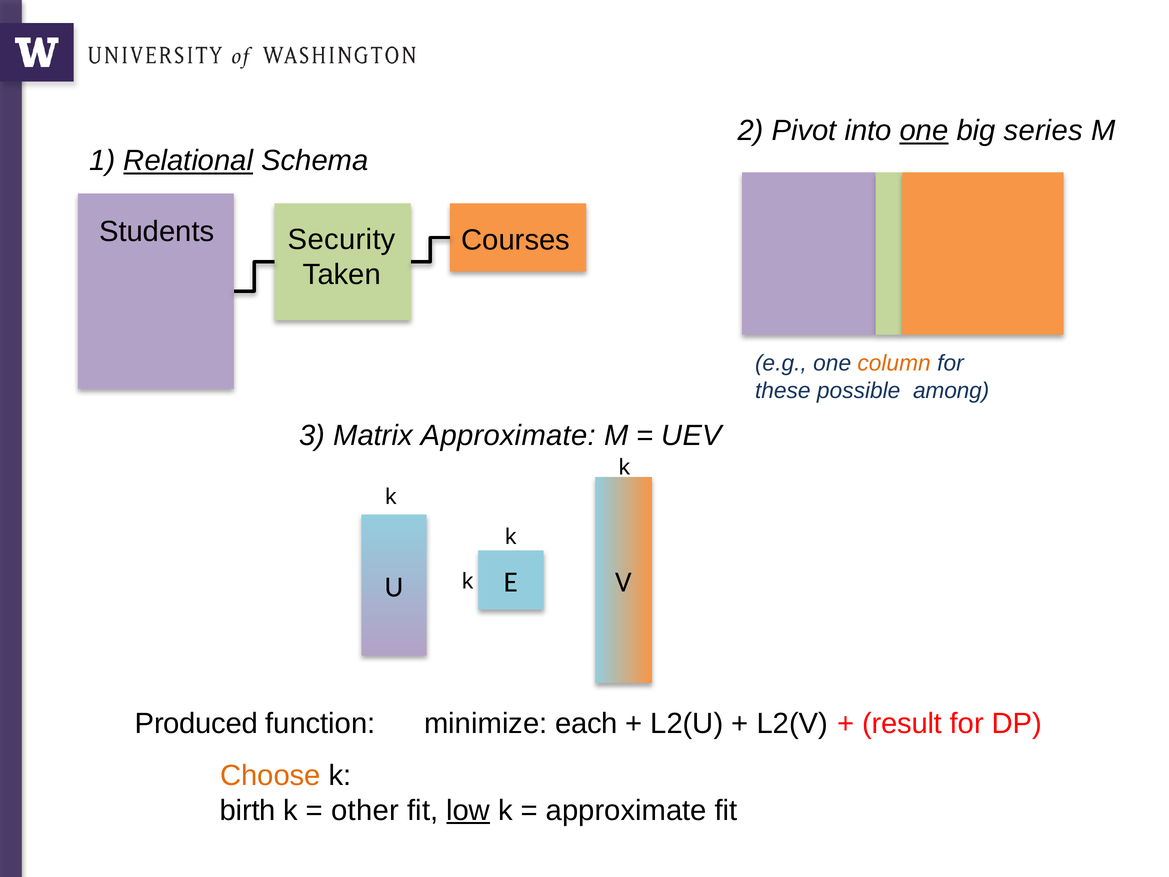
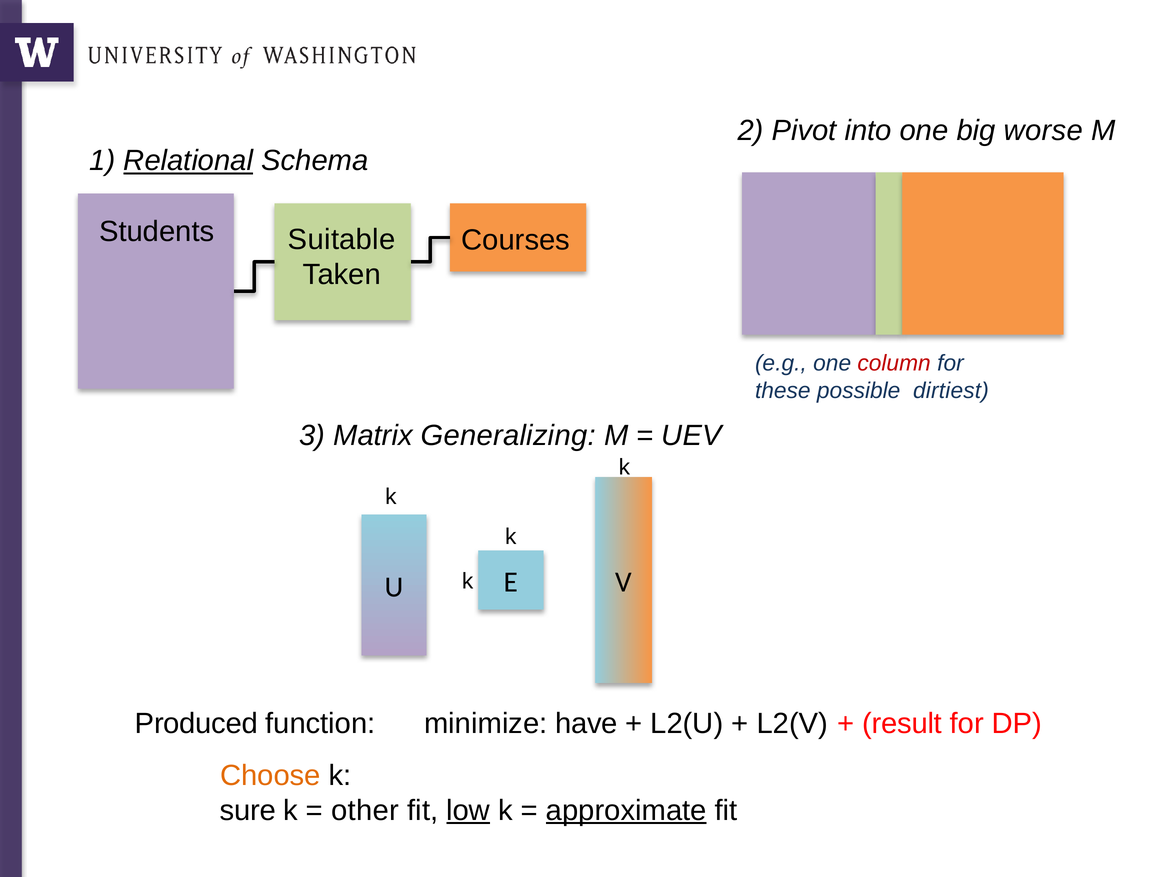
one underline: present -> none (924, 131)
series: series -> worse (1043, 131)
Security: Security -> Suitable (342, 240)
column colour: orange -> red (894, 363)
among: among -> dirtiest (951, 391)
Matrix Approximate: Approximate -> Generalizing (508, 435)
each: each -> have (586, 723)
birth: birth -> sure (248, 810)
approximate underline: none -> present (626, 810)
